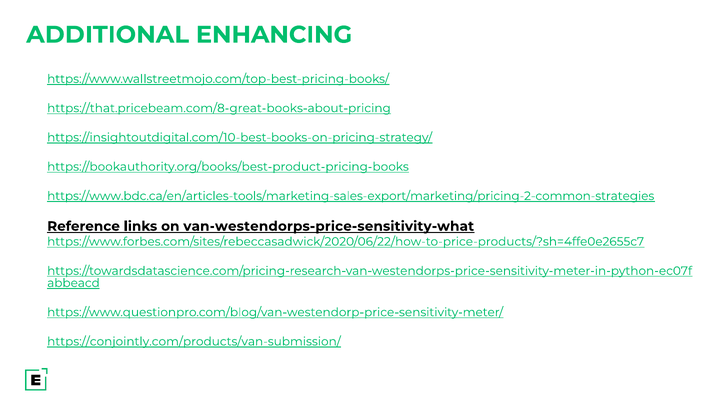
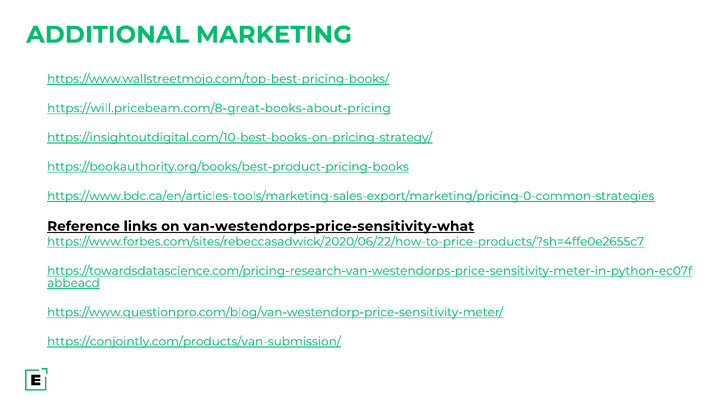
ENHANCING: ENHANCING -> MARKETING (274, 35)
https://that.pricebeam.com/8-great-books-about-pricing: https://that.pricebeam.com/8-great-books-about-pricing -> https://will.pricebeam.com/8-great-books-about-pricing (219, 108)
https://www.bdc.ca/en/articles-tools/marketing-sales-export/marketing/pricing-2-common-strategies: https://www.bdc.ca/en/articles-tools/marketing-sales-export/marketing/pricing-2-common-strategies -> https://www.bdc.ca/en/articles-tools/marketing-sales-export/marketing/pricing-0-common-strategies (351, 196)
